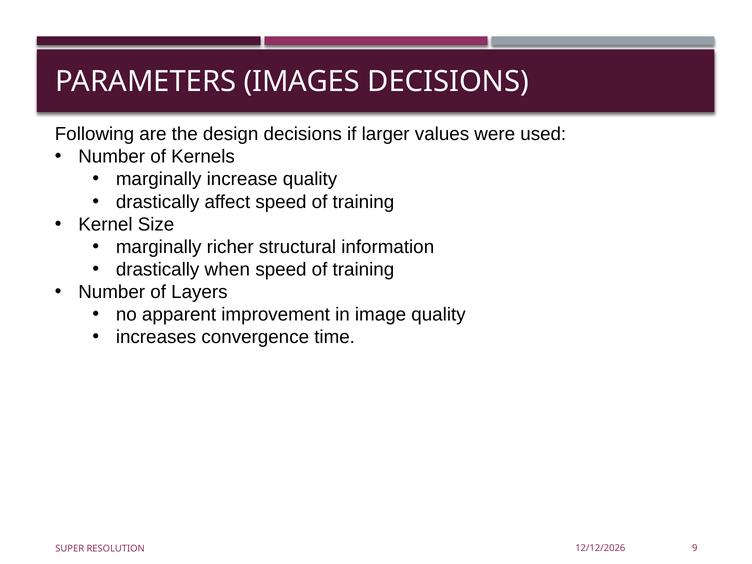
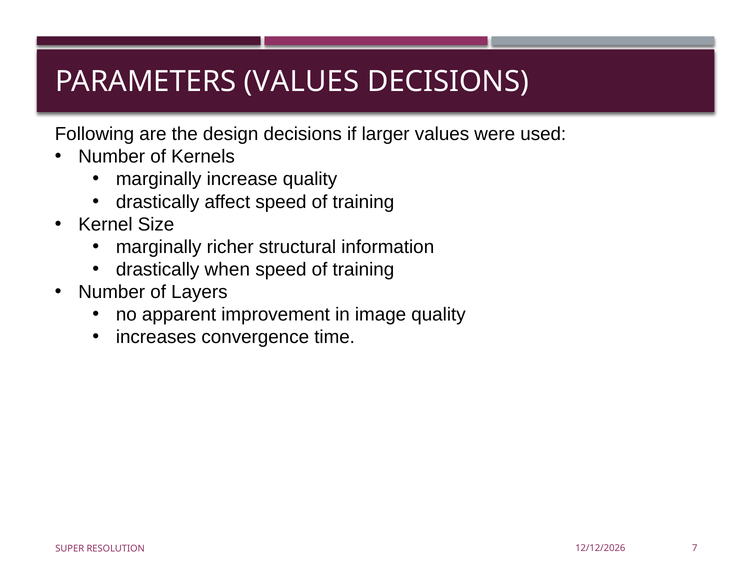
PARAMETERS IMAGES: IMAGES -> VALUES (302, 81)
9: 9 -> 7 (695, 548)
